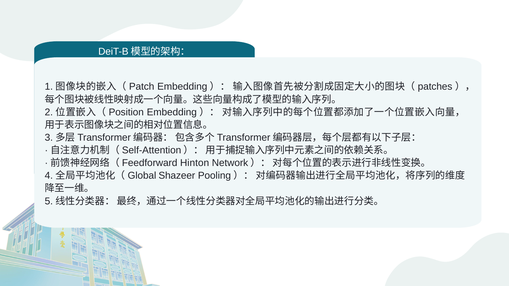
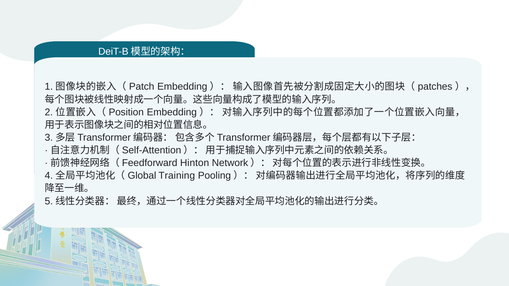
Shazeer: Shazeer -> Training (177, 176)
